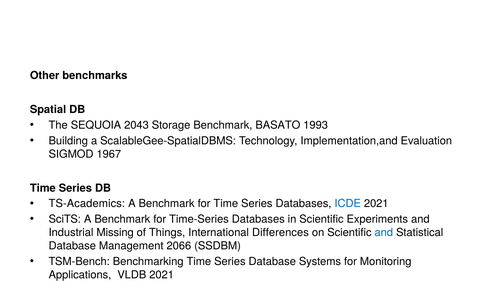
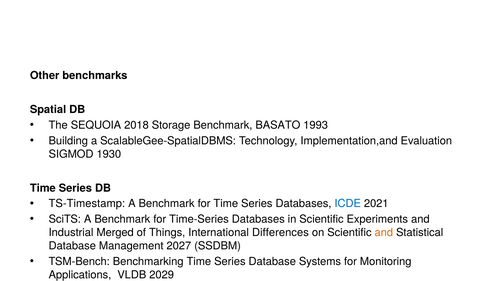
2043: 2043 -> 2018 (136, 125)
1967: 1967 -> 1930 (109, 154)
TS-Academics: TS-Academics -> TS-Timestamp (87, 203)
Missing: Missing -> Merged (115, 232)
and colour: blue -> orange (384, 232)
2066: 2066 -> 2027 (179, 246)
VLDB 2021: 2021 -> 2029 (162, 274)
